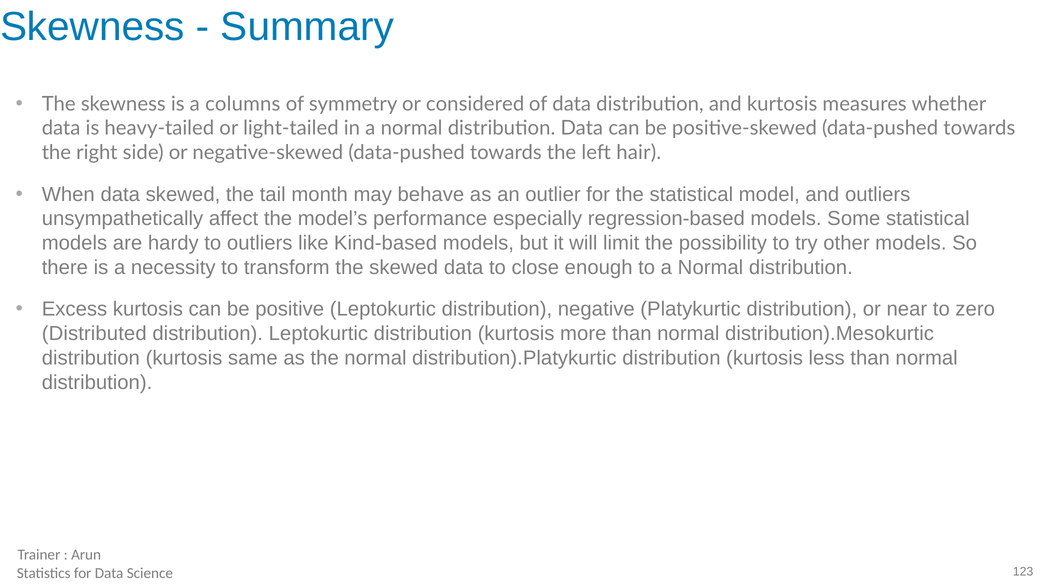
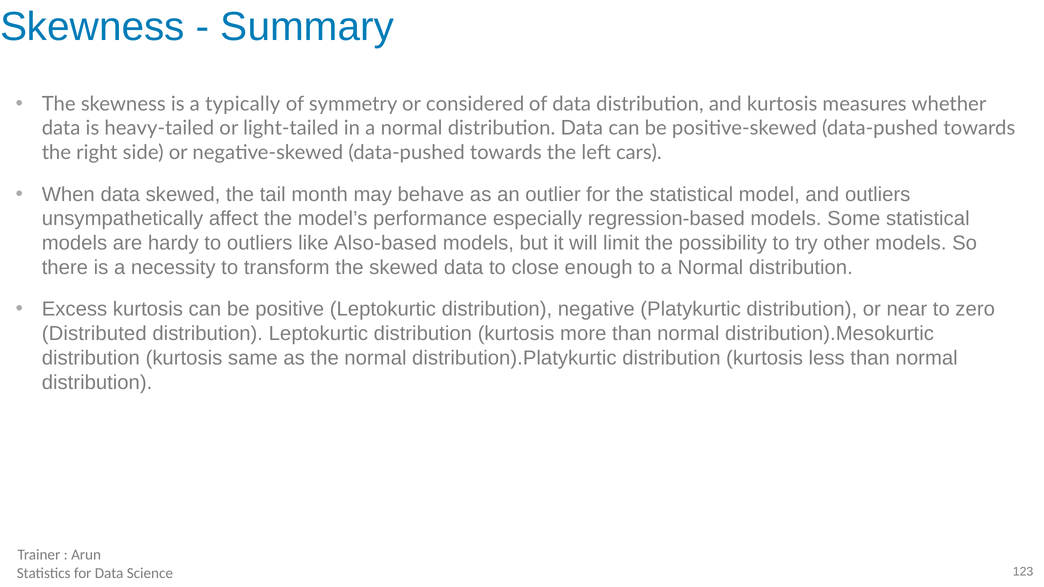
columns: columns -> typically (243, 104)
hair: hair -> cars (639, 153)
Kind-based: Kind-based -> Also-based (385, 243)
